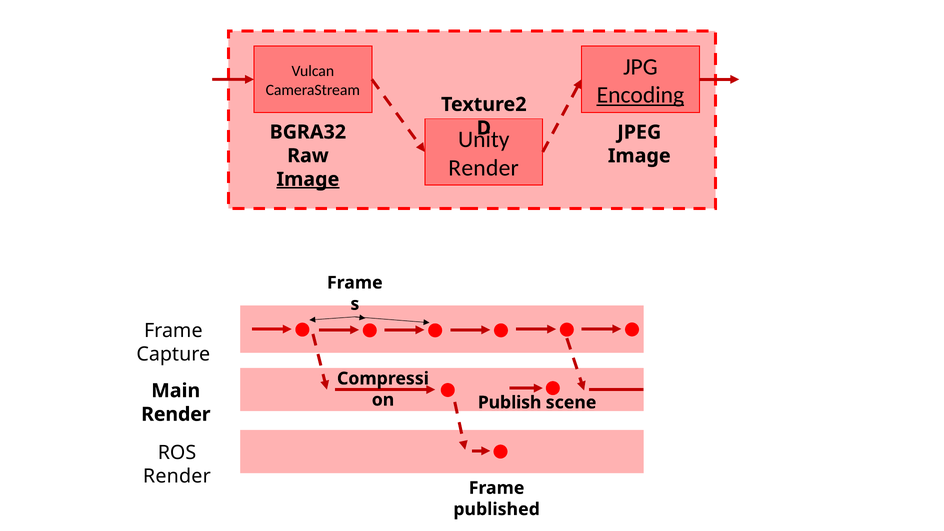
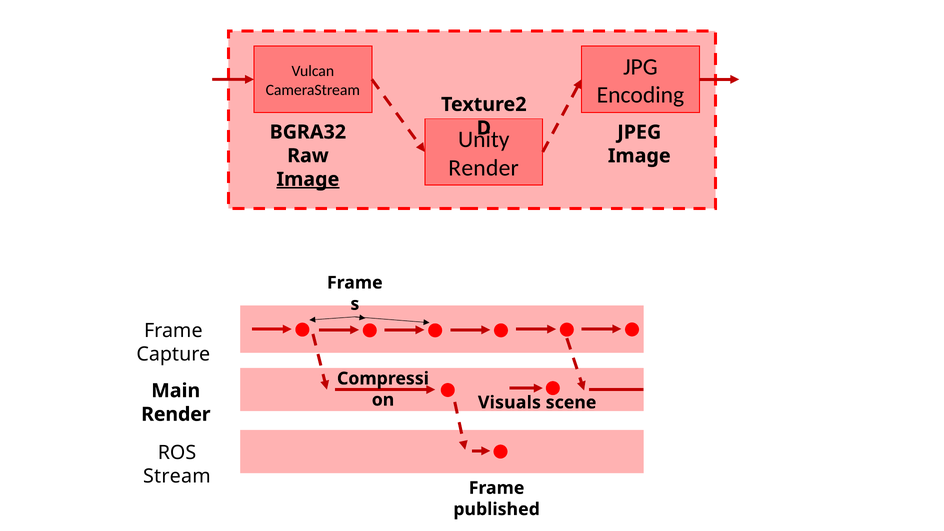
Encoding underline: present -> none (640, 95)
Publish: Publish -> Visuals (509, 403)
Render: Render -> Stream (177, 476)
